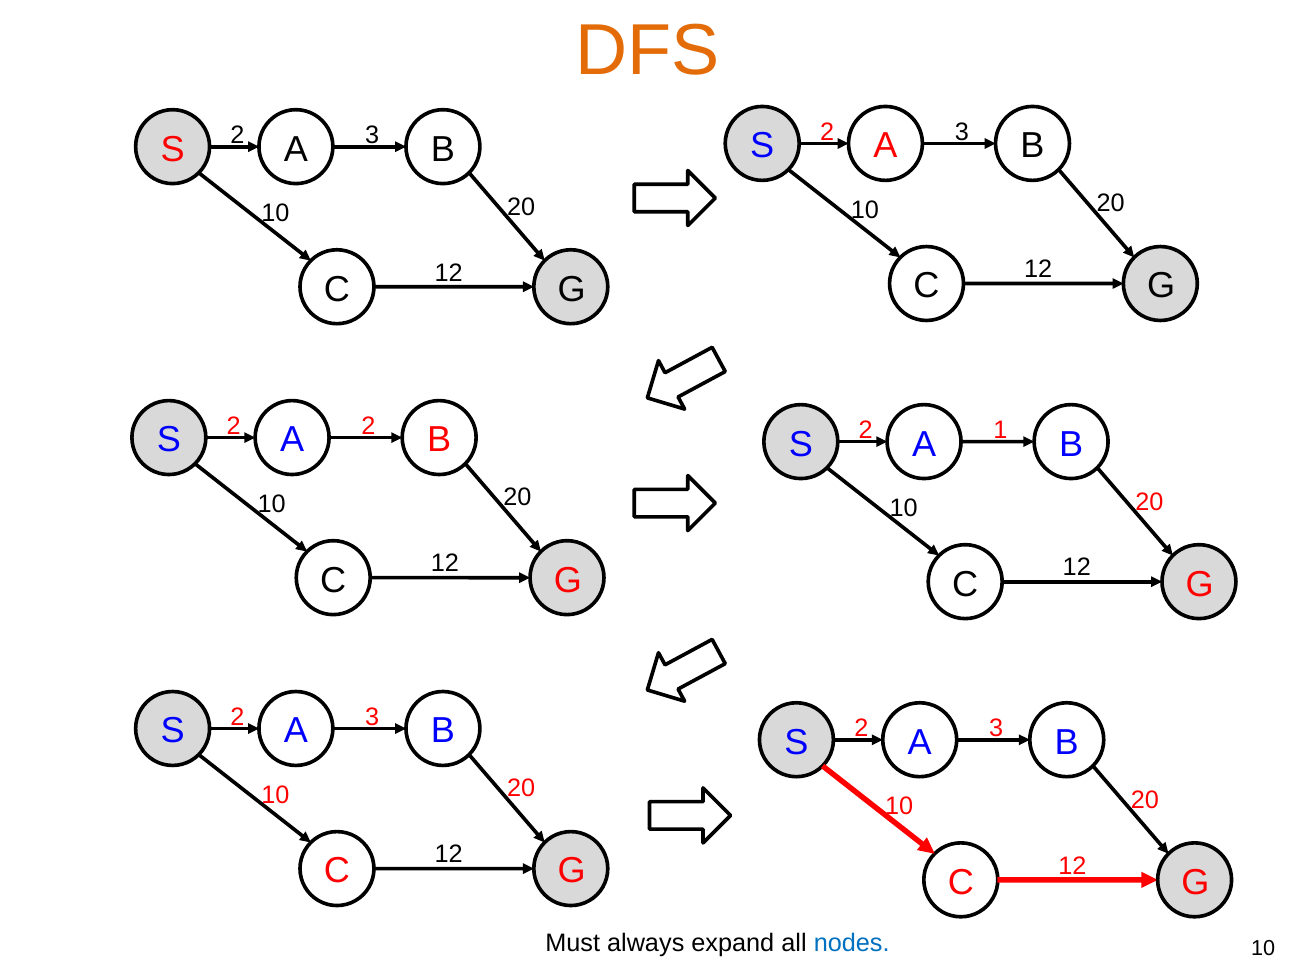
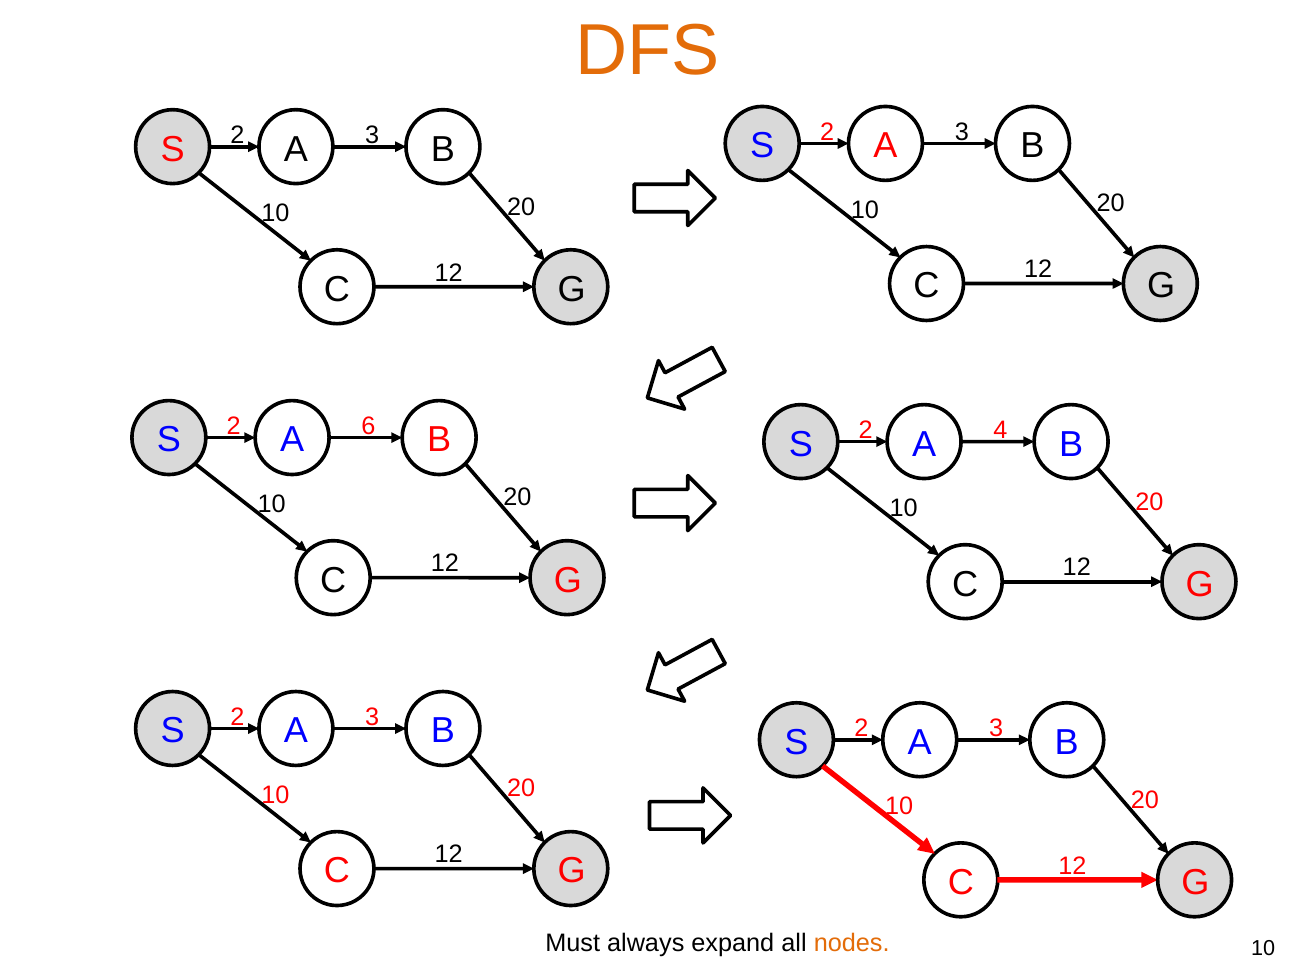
2 2: 2 -> 6 (368, 426)
1: 1 -> 4 (1000, 430)
nodes colour: blue -> orange (852, 944)
